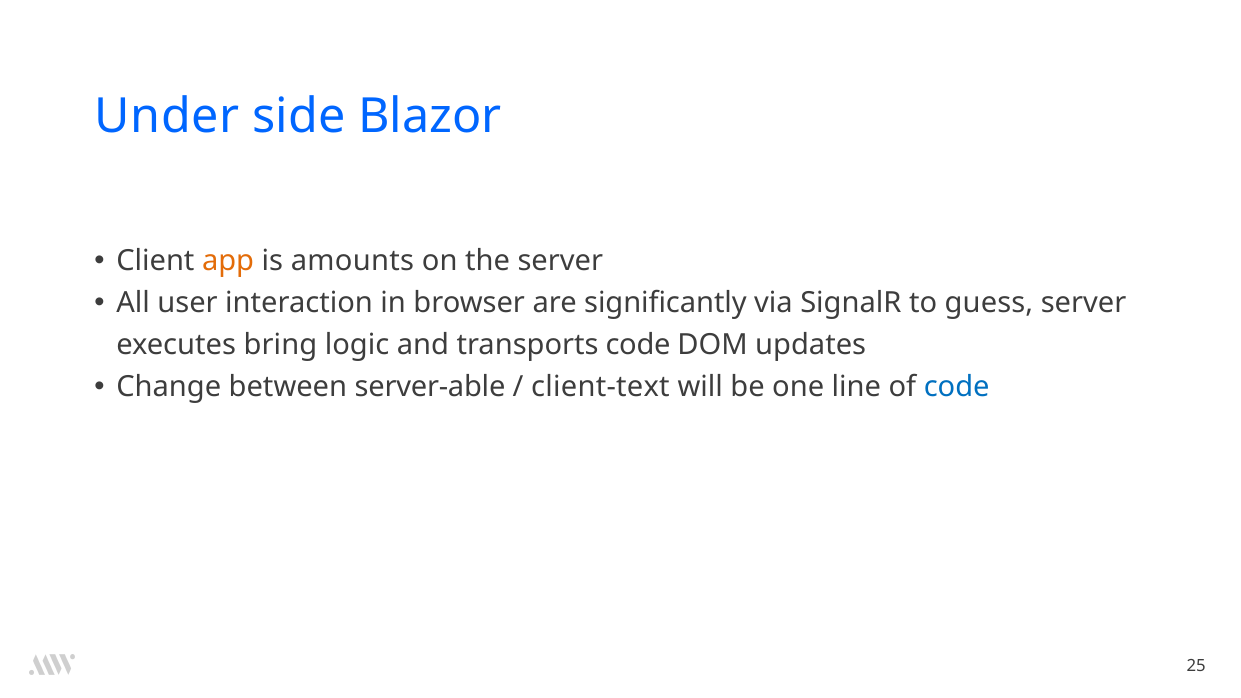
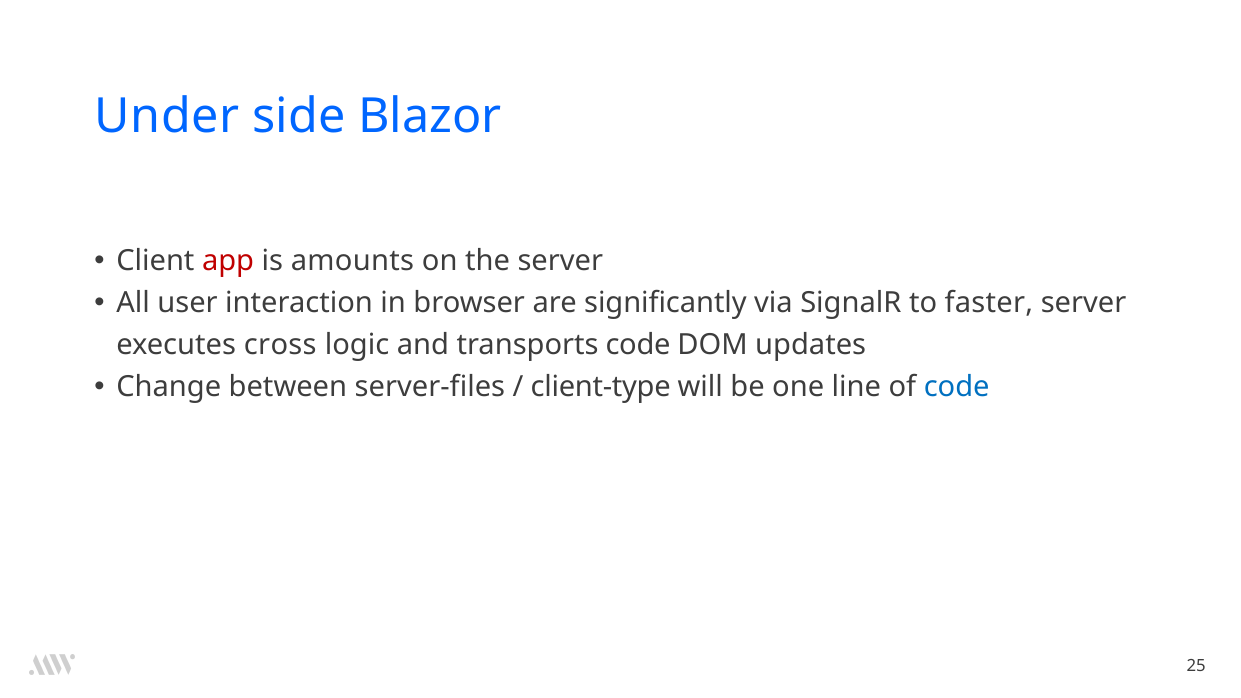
app colour: orange -> red (228, 261)
guess: guess -> faster (989, 303)
bring: bring -> cross (280, 345)
server-able: server-able -> server-files (430, 387)
client-text: client-text -> client-type (601, 387)
